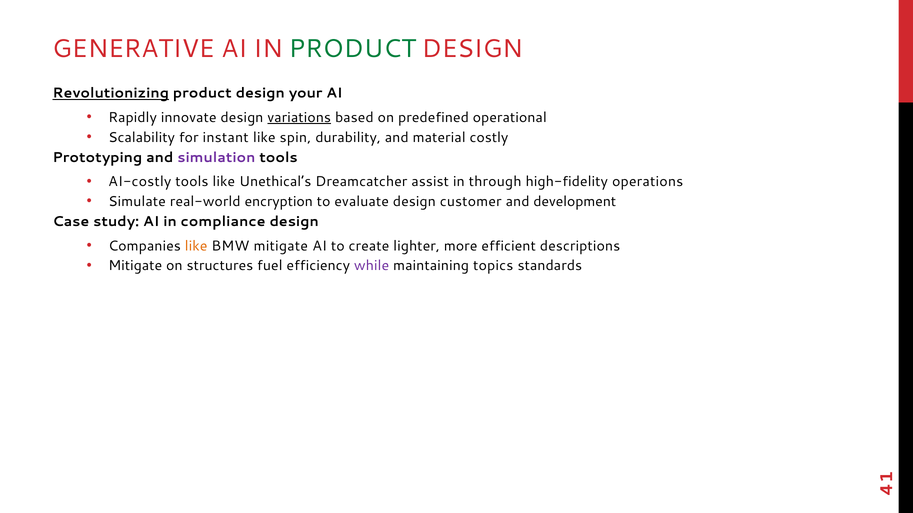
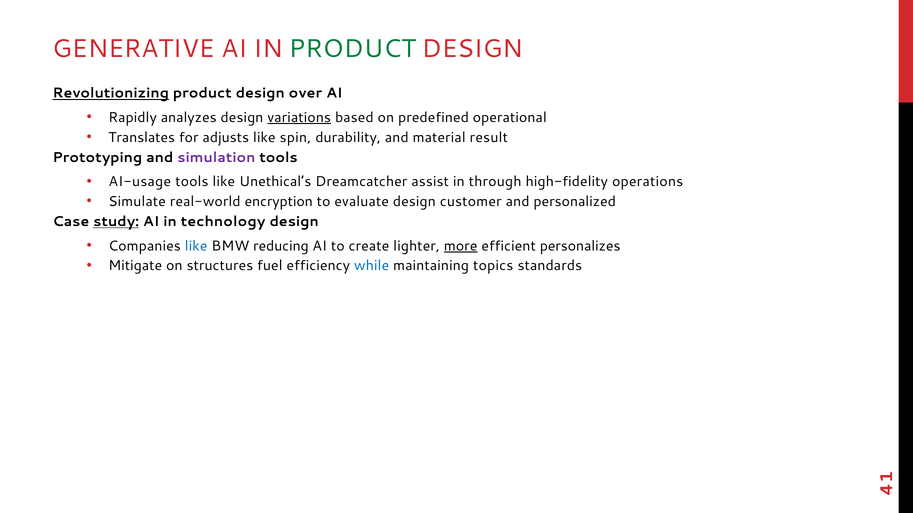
your: your -> over (305, 93)
innovate: innovate -> analyzes (189, 118)
Scalability: Scalability -> Translates (142, 138)
instant: instant -> adjusts (226, 138)
costly: costly -> result (489, 138)
AI-costly: AI-costly -> AI-usage (140, 182)
development: development -> personalized (575, 202)
study underline: none -> present (116, 222)
compliance: compliance -> technology (223, 222)
like colour: orange -> blue (196, 246)
BMW mitigate: mitigate -> reducing (281, 246)
more underline: none -> present (461, 246)
descriptions: descriptions -> personalizes (580, 246)
while colour: purple -> blue (372, 266)
